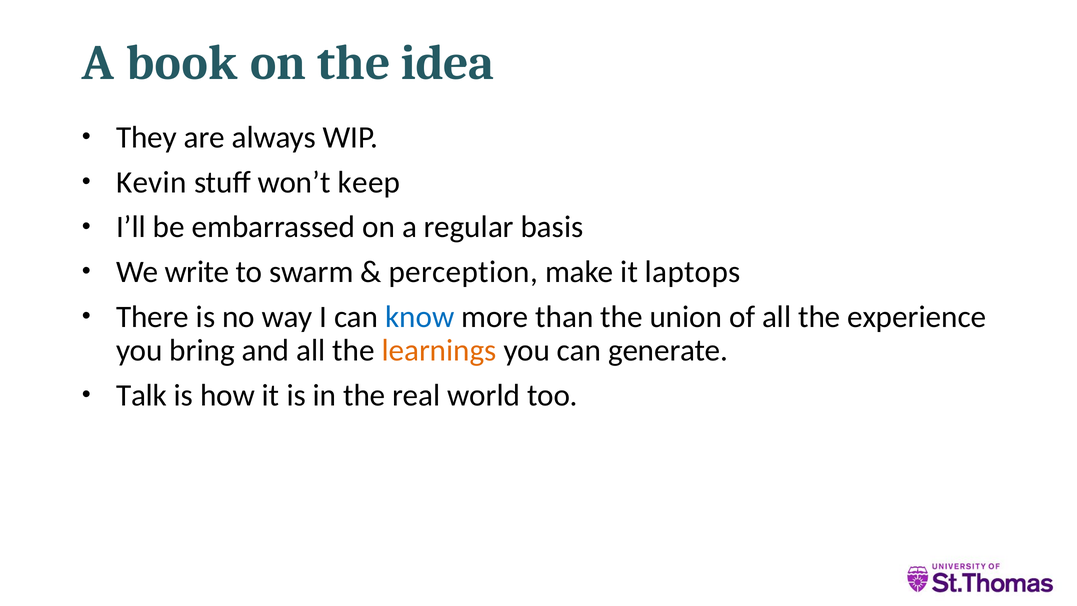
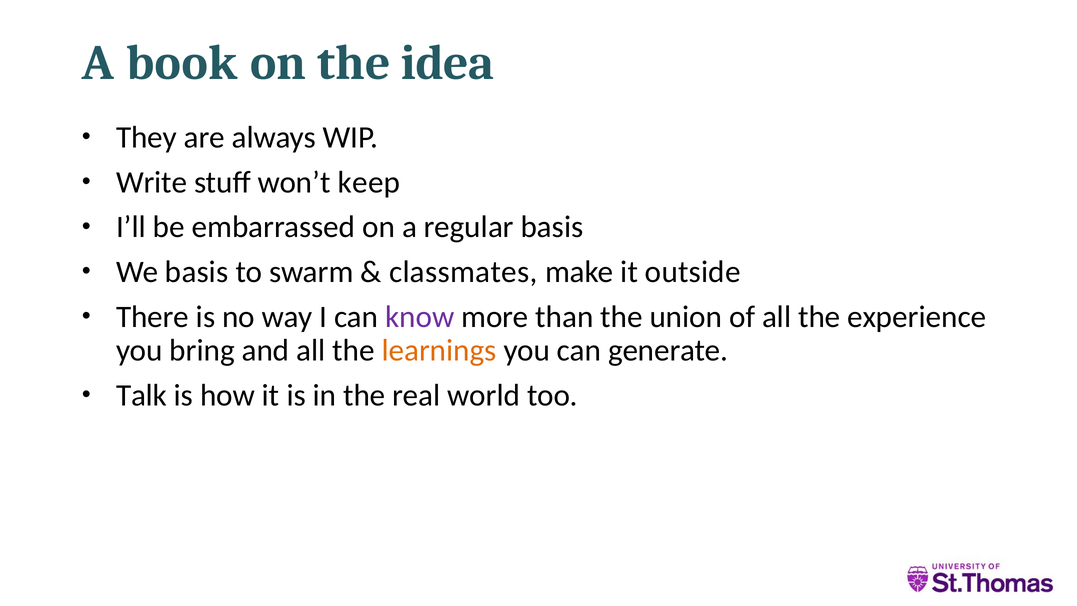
Kevin: Kevin -> Write (152, 182)
We write: write -> basis (197, 272)
perception: perception -> classmates (463, 272)
laptops: laptops -> outside (693, 272)
know colour: blue -> purple (420, 317)
